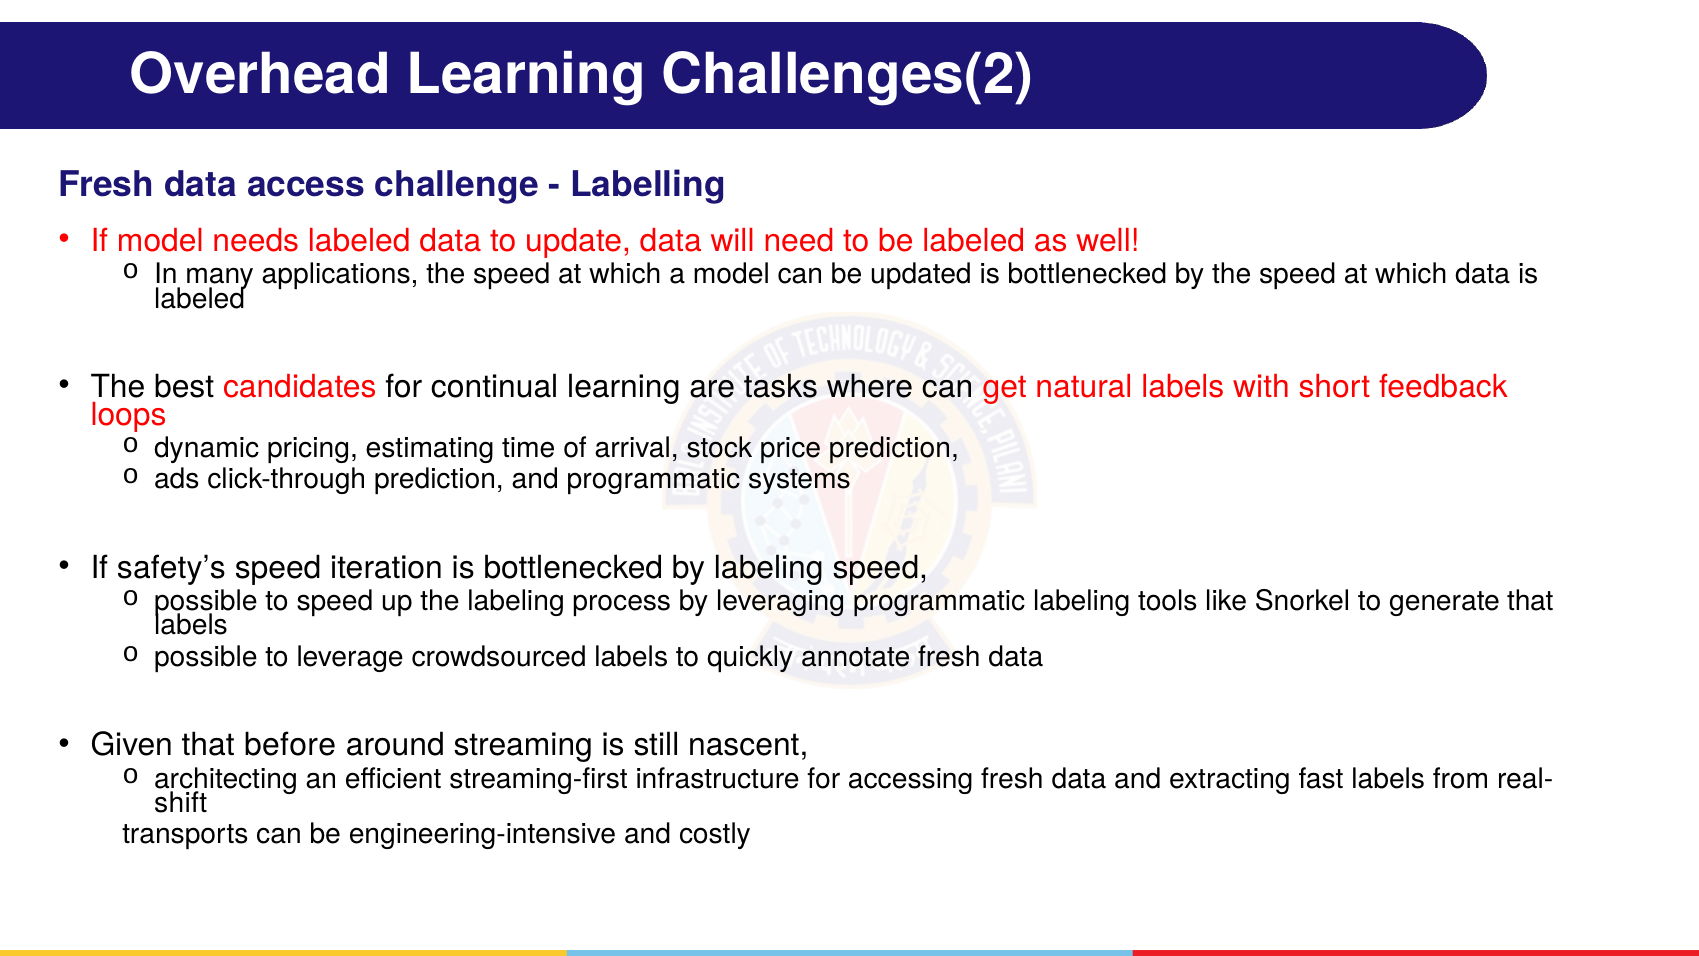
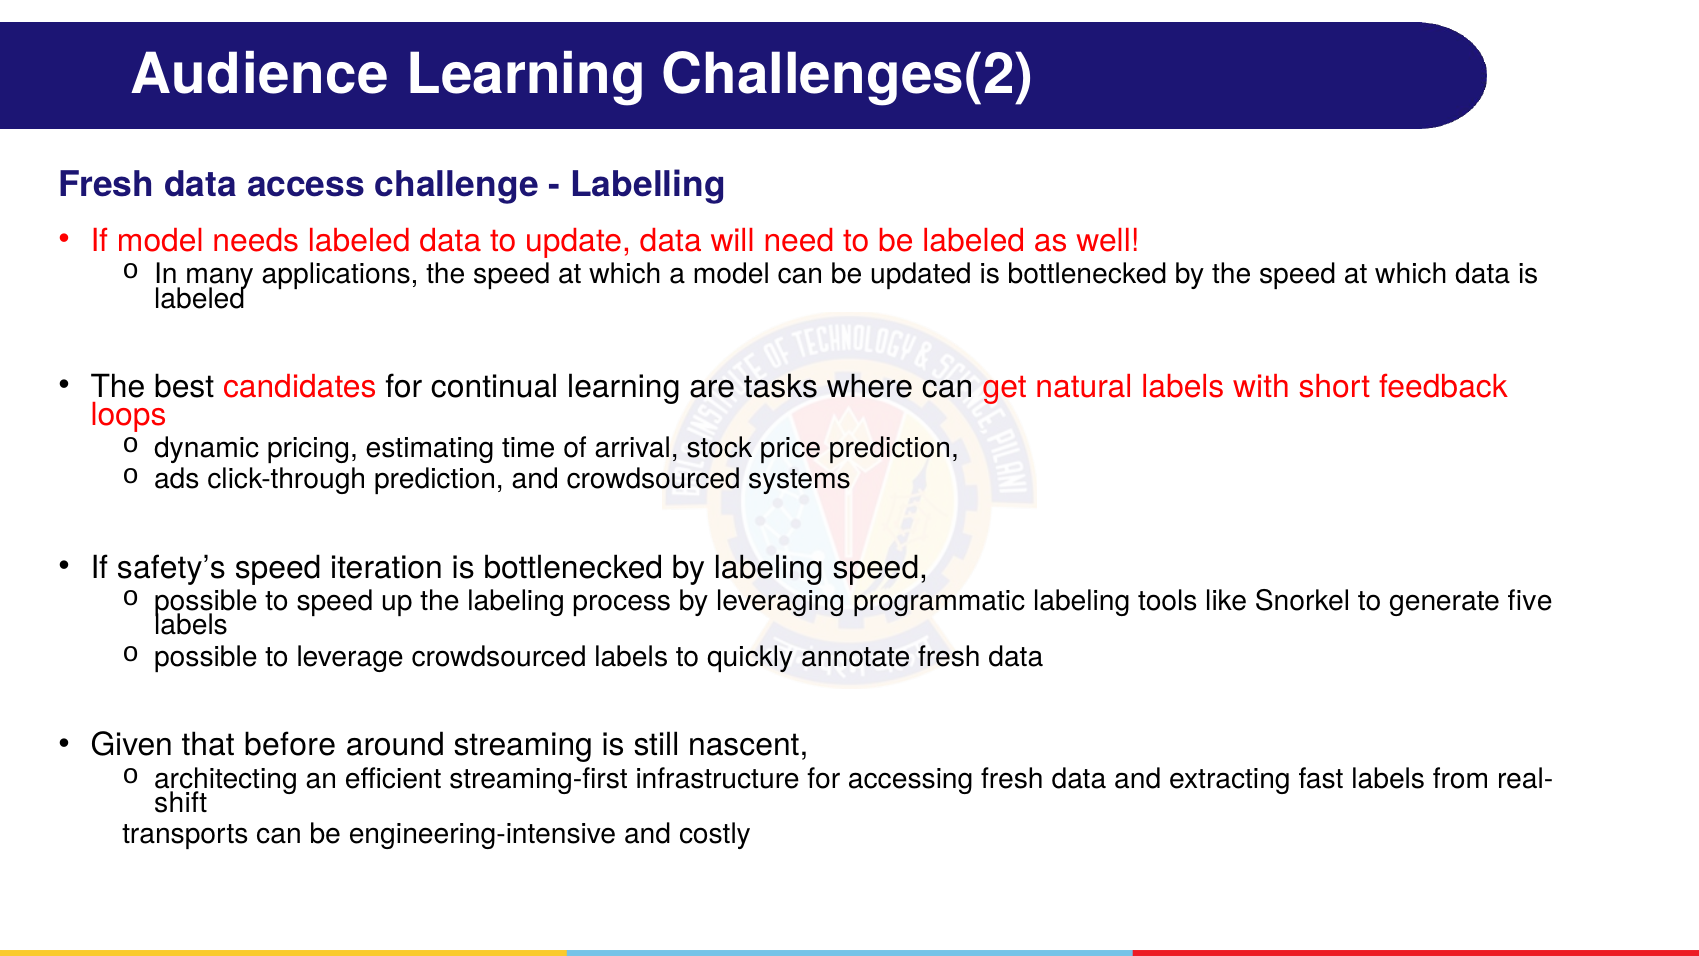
Overhead: Overhead -> Audience (260, 75)
and programmatic: programmatic -> crowdsourced (654, 479)
generate that: that -> five (1530, 601)
